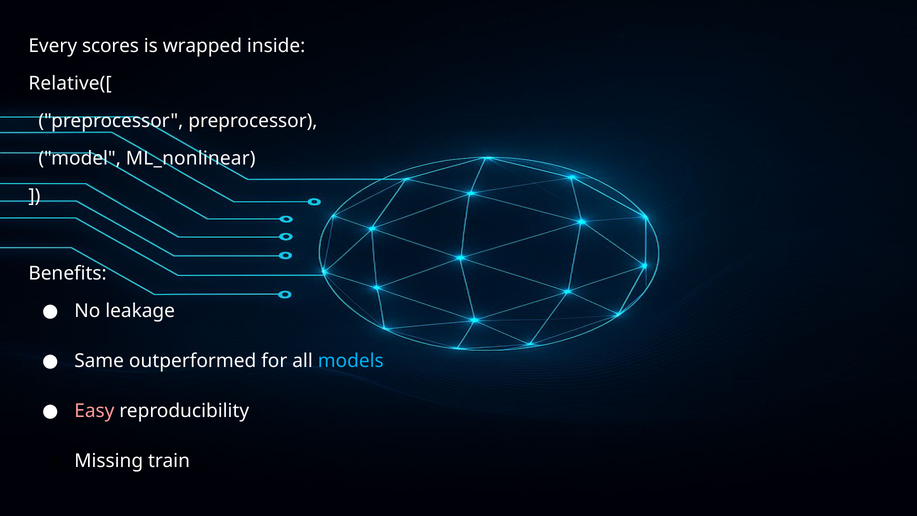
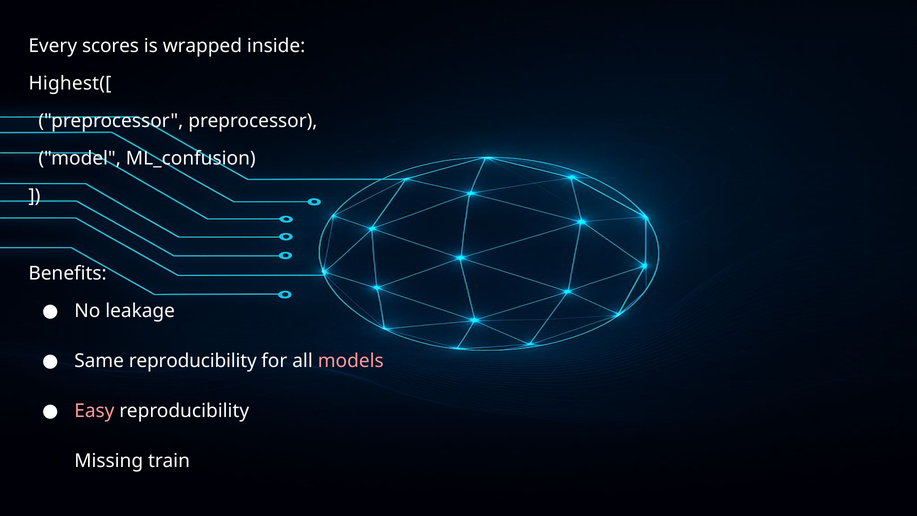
Relative([: Relative([ -> Highest([ (70, 84)
ML_nonlinear: ML_nonlinear -> ML_confusion (191, 158)
Same outperformed: outperformed -> reproducibility (193, 361)
models colour: light blue -> pink (351, 361)
